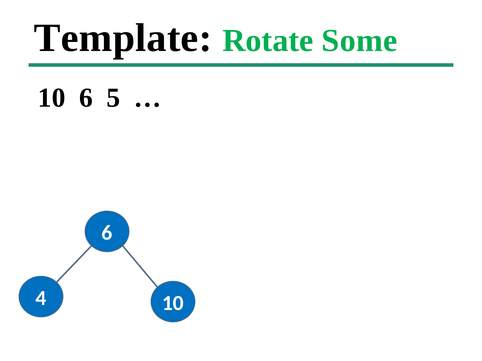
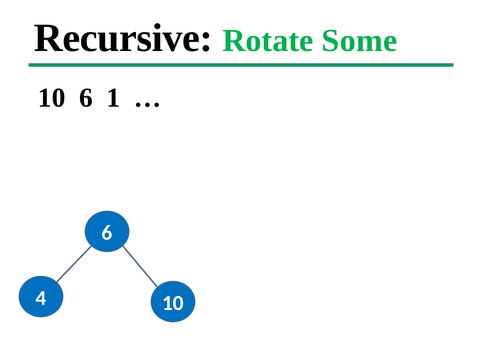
Template: Template -> Recursive (123, 38)
5: 5 -> 1 (113, 98)
